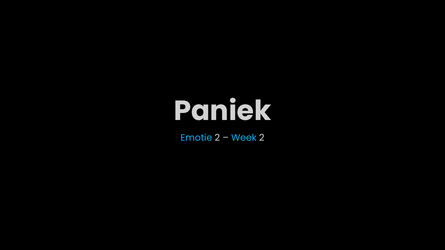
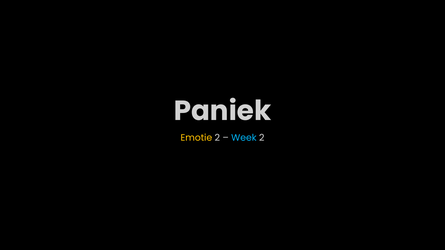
Emotie colour: light blue -> yellow (196, 138)
